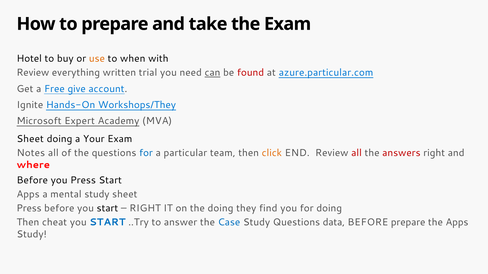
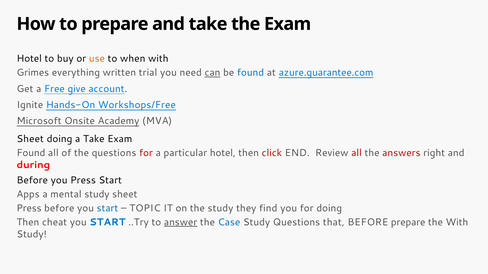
Review: Review -> Grimes (33, 73)
found colour: red -> blue (251, 73)
azure.particular.com: azure.particular.com -> azure.guarantee.com (326, 73)
Workshops/They: Workshops/They -> Workshops/Free (137, 105)
Expert: Expert -> Onsite (80, 121)
a Your: Your -> Take (94, 139)
Notes: Notes -> Found (31, 153)
for colour: blue -> red (146, 153)
particular team: team -> hotel (223, 153)
click colour: orange -> red (272, 153)
where: where -> during (33, 165)
start colour: black -> blue (107, 209)
RIGHT: RIGHT -> TOPIC (145, 209)
the doing: doing -> study (220, 209)
answer underline: none -> present (181, 222)
data: data -> that (334, 222)
the Apps: Apps -> With (457, 222)
